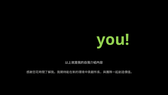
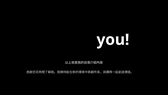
you colour: light green -> white (113, 40)
